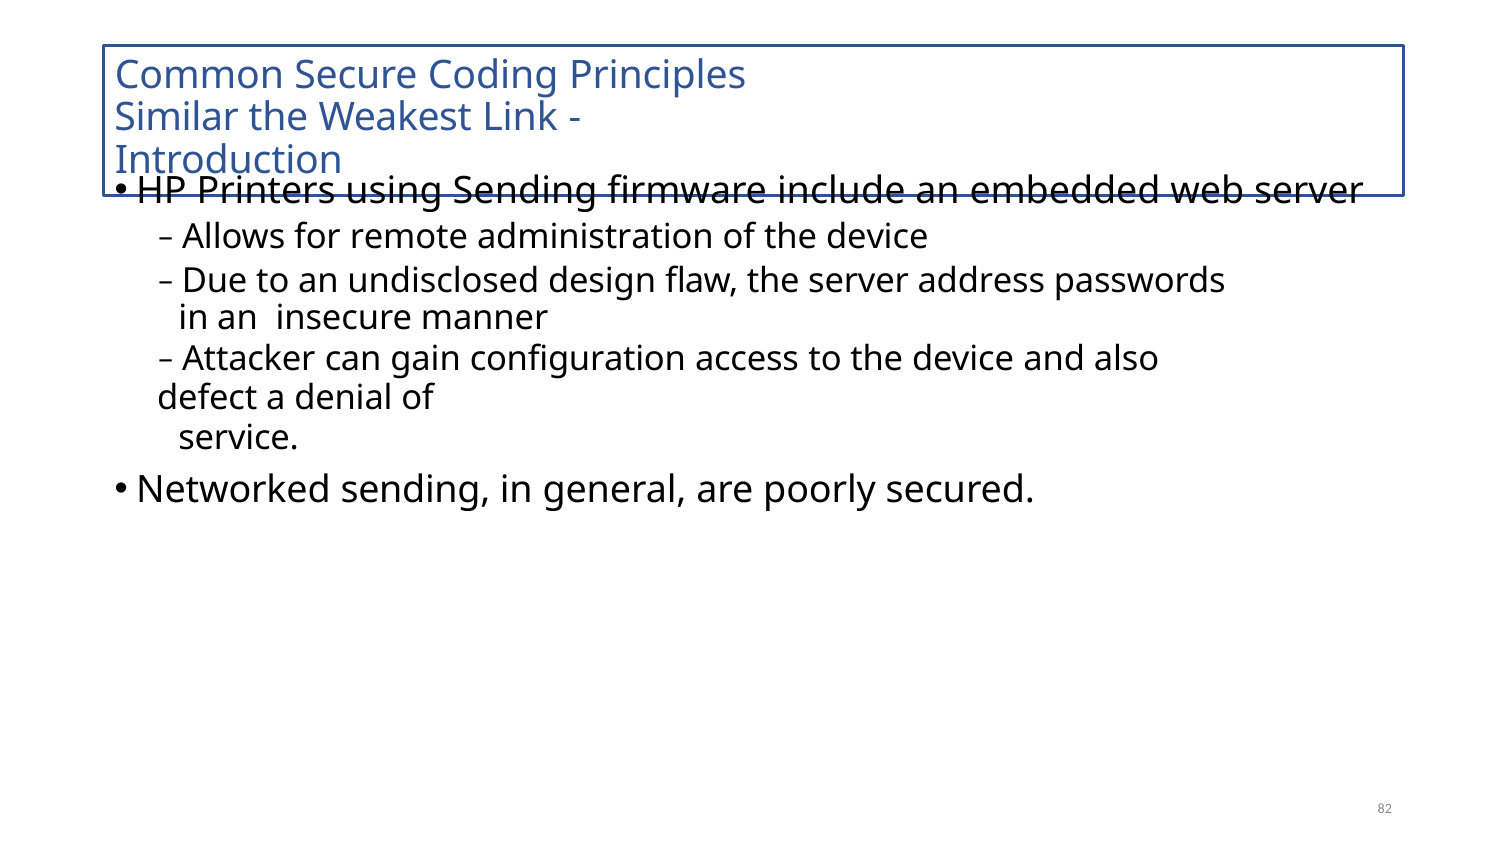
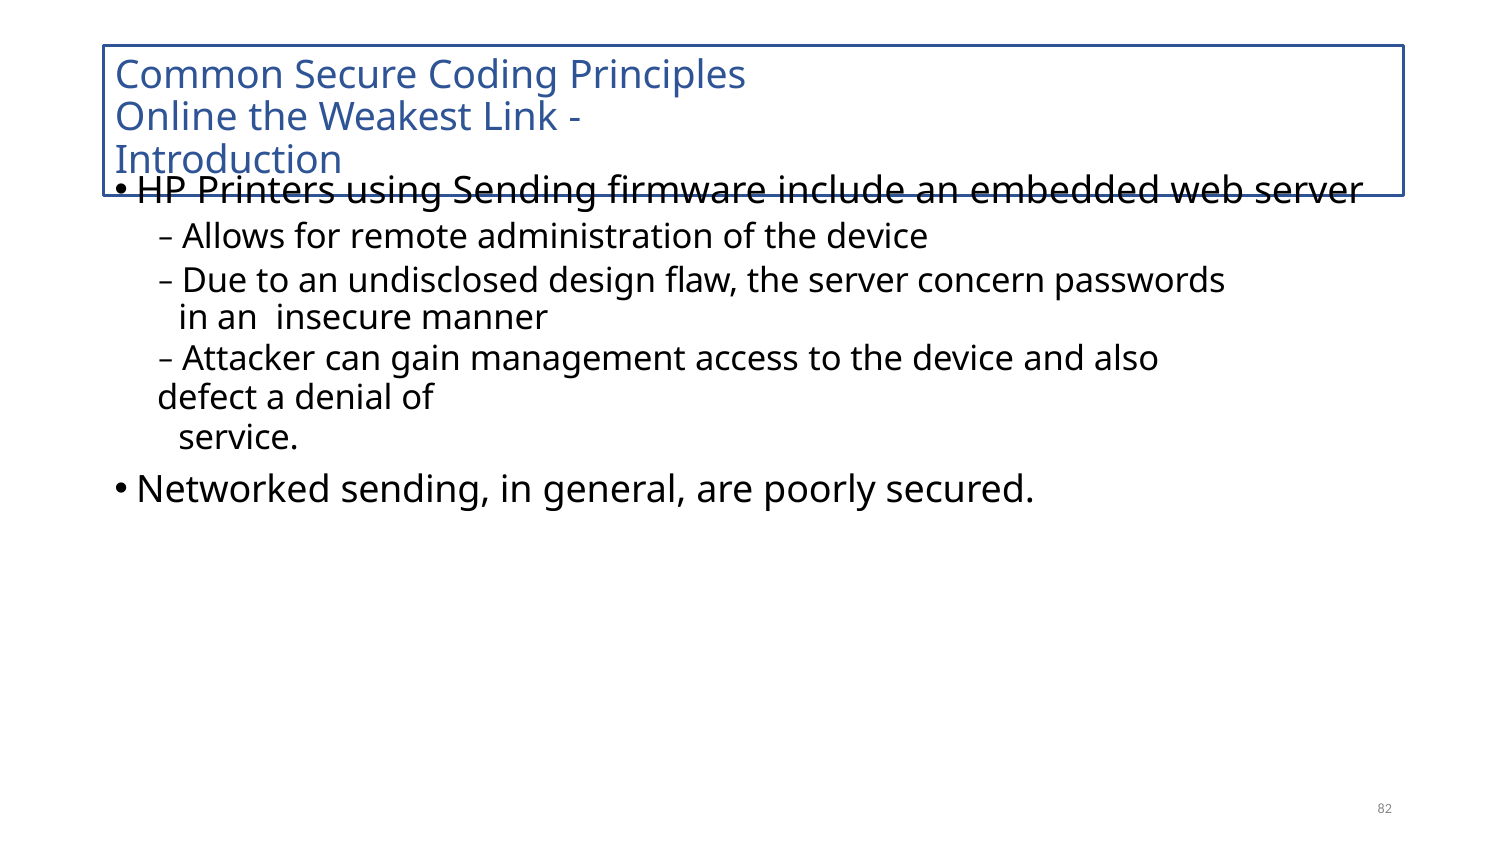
Similar: Similar -> Online (176, 118)
address: address -> concern (981, 281)
configuration: configuration -> management (578, 359)
